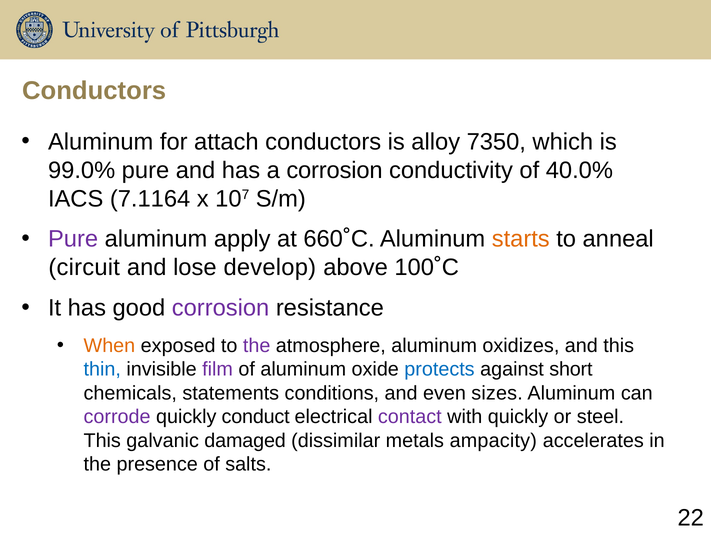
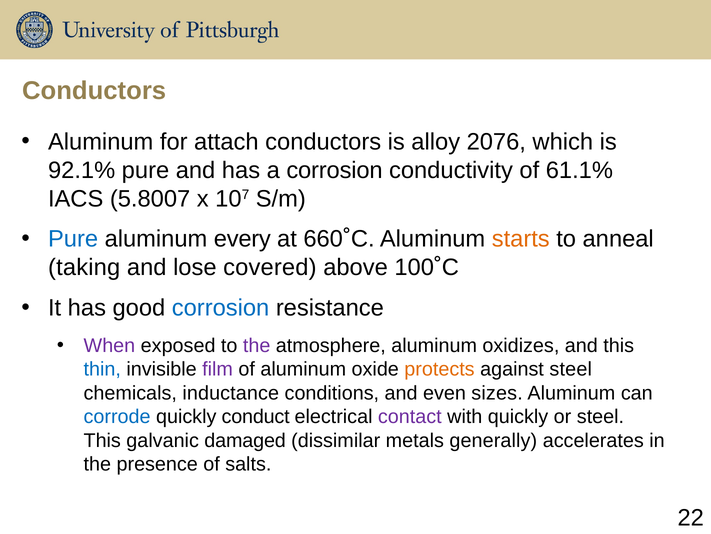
7350: 7350 -> 2076 (496, 142)
99.0%: 99.0% -> 92.1% (82, 170)
40.0%: 40.0% -> 61.1% (579, 170)
7.1164: 7.1164 -> 5.8007 (150, 199)
Pure colour: purple -> blue (73, 239)
apply: apply -> every (242, 239)
circuit: circuit -> taking (84, 267)
develop: develop -> covered (270, 267)
corrosion colour: purple -> blue (221, 308)
When colour: orange -> purple (109, 345)
protects colour: blue -> orange (439, 369)
against short: short -> steel (571, 369)
statements: statements -> inductance (231, 393)
corrode colour: purple -> blue (117, 416)
ampacity: ampacity -> generally (493, 440)
